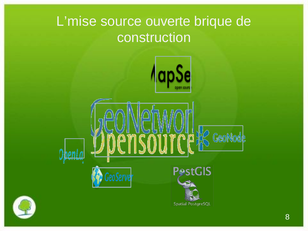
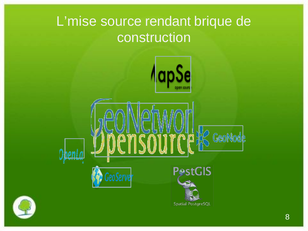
ouverte: ouverte -> rendant (168, 21)
